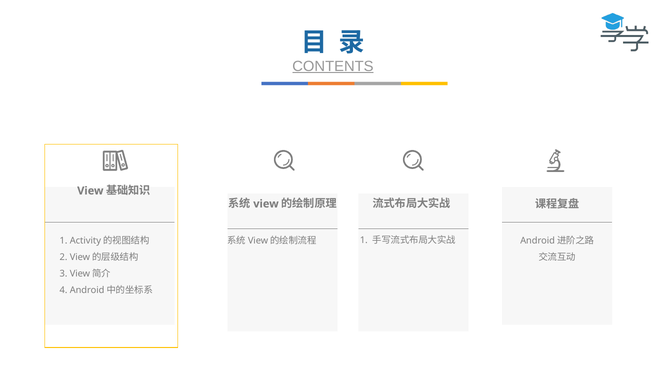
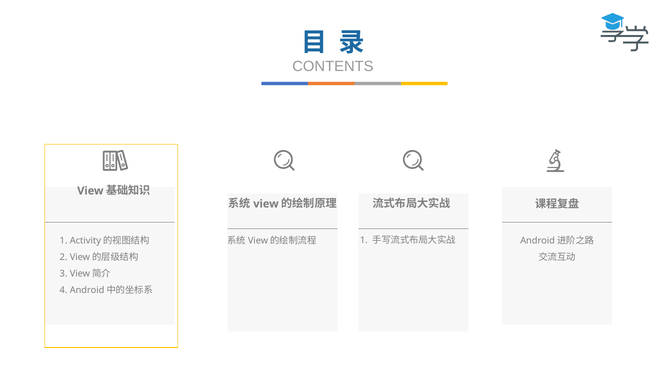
CONTENTS underline: present -> none (333, 66)
